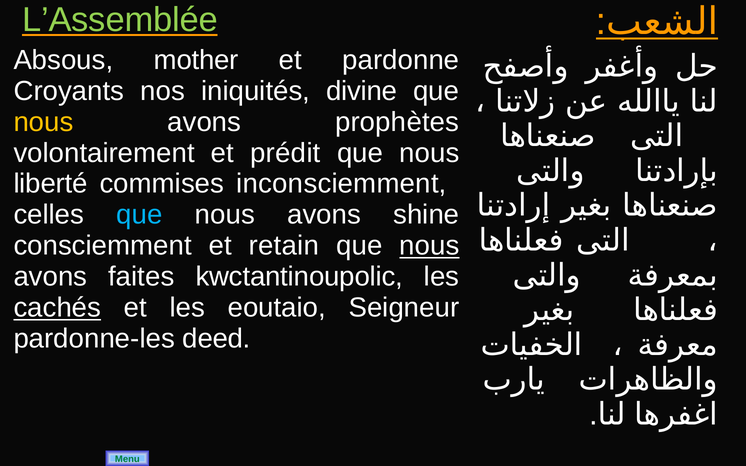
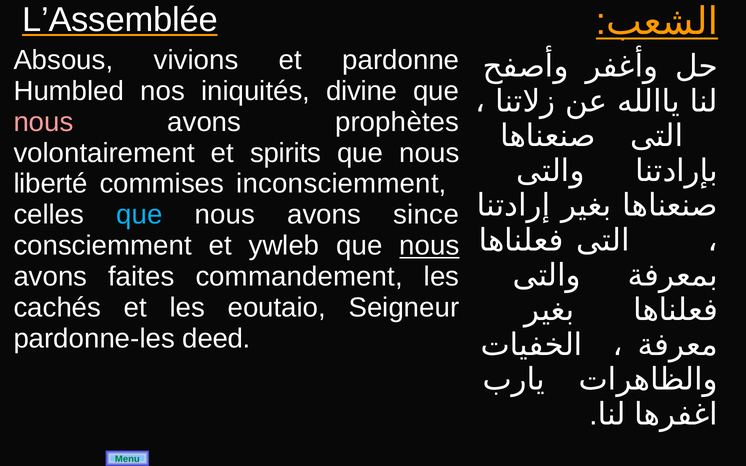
L’Assemblée colour: light green -> white (120, 20)
mother: mother -> vivions (196, 60)
Croyants: Croyants -> Humbled (69, 91)
nous colour: yellow -> pink (44, 122)
prédit: prédit -> spirits (286, 153)
shine: shine -> since (426, 215)
retain: retain -> ywleb (284, 246)
kwctantinoupolic: kwctantinoupolic -> commandement (299, 277)
cachés underline: present -> none (57, 308)
